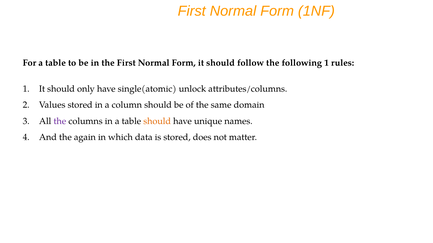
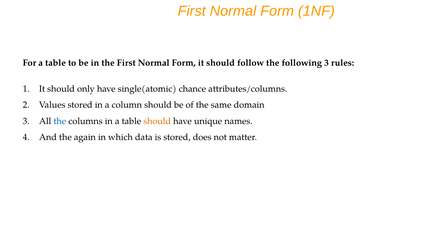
following 1: 1 -> 3 (327, 63)
unlock: unlock -> chance (192, 89)
the colour: purple -> blue (60, 121)
